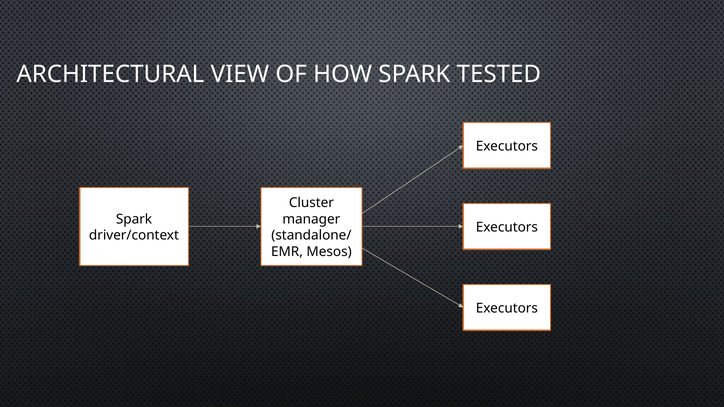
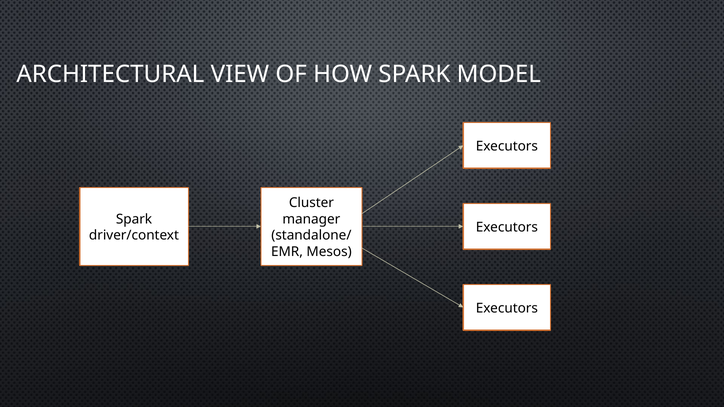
TESTED: TESTED -> MODEL (499, 75)
